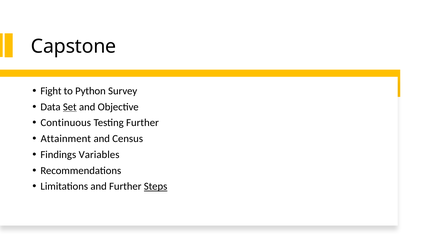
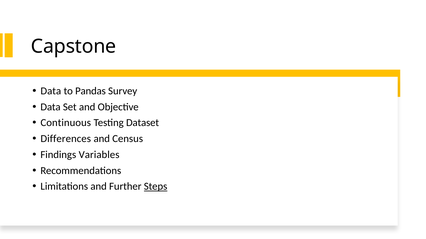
Fight: Fight -> Data (51, 91)
Python: Python -> Pandas (91, 91)
Set underline: present -> none (70, 107)
Testing Further: Further -> Dataset (143, 123)
Attainment: Attainment -> Differences (66, 139)
